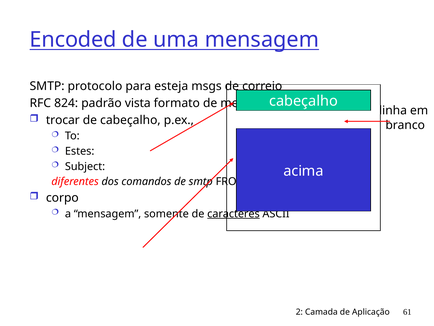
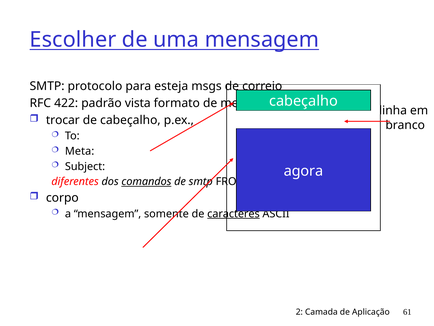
Encoded: Encoded -> Escolher (73, 39)
824: 824 -> 422 (66, 103)
Estes: Estes -> Meta (80, 151)
acima: acima -> agora (304, 171)
comandos underline: none -> present (146, 181)
